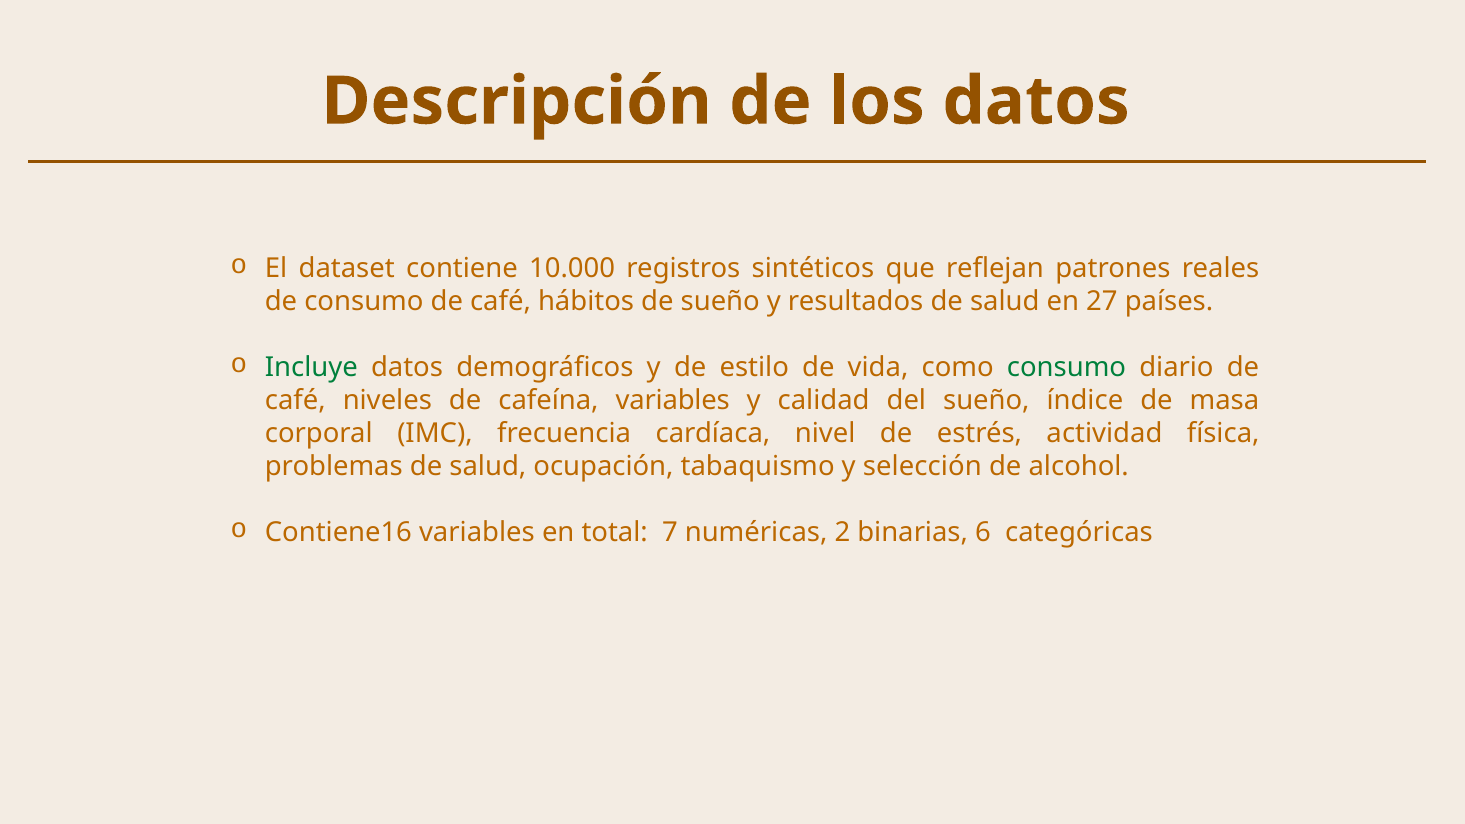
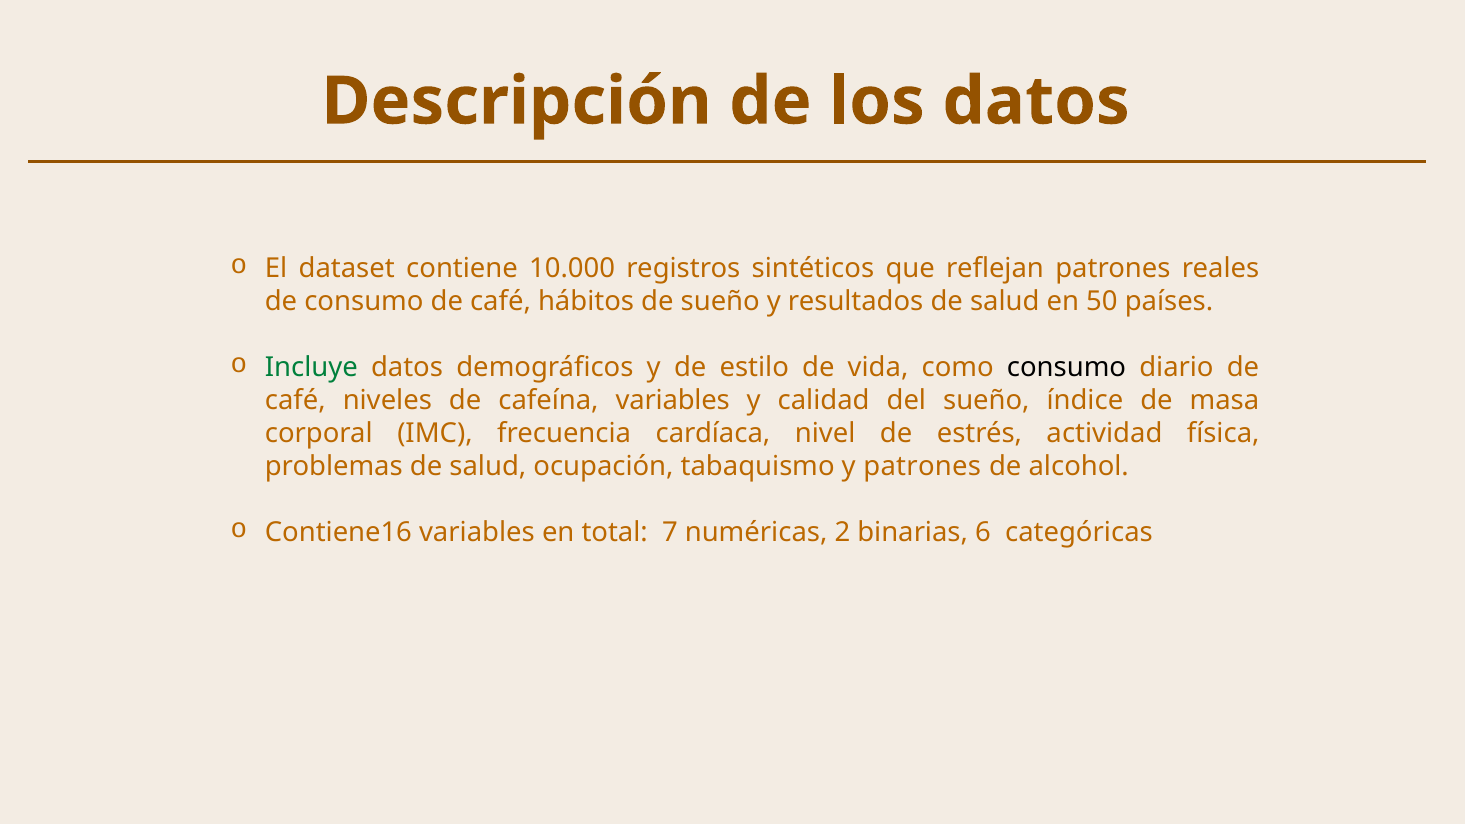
27: 27 -> 50 (1102, 301)
consumo colour: green -> black (1067, 367)
y selección: selección -> patrones (922, 466)
